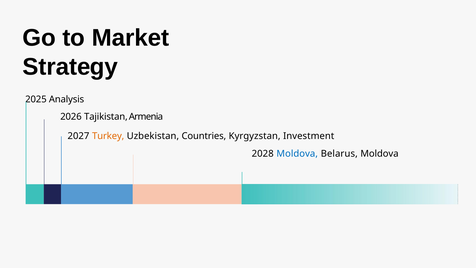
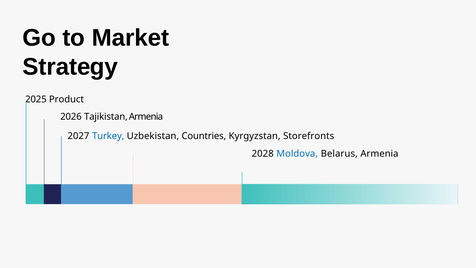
Analysis: Analysis -> Product (66, 99)
Turkey colour: orange -> blue (108, 136)
Investment: Investment -> Storefronts (309, 136)
Belarus Moldova: Moldova -> Armenia (379, 153)
